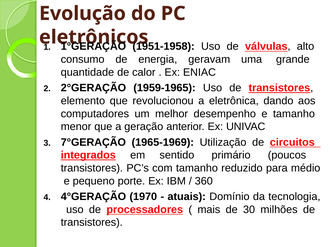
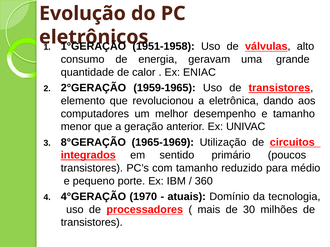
7°GERAÇÃO: 7°GERAÇÃO -> 8°GERAÇÃO (93, 143)
